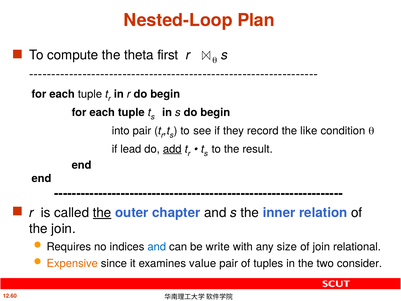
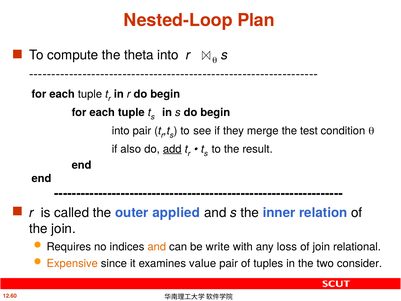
theta first: first -> into (168, 55)
record: record -> merge (263, 131)
like: like -> test (309, 131)
lead: lead -> also (131, 149)
the underline: present -> none (102, 213)
chapter: chapter -> applied (176, 213)
and colour: blue -> orange (157, 246)
size: size -> loss (287, 246)
